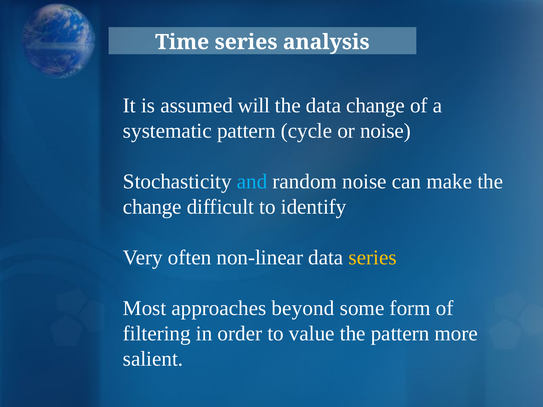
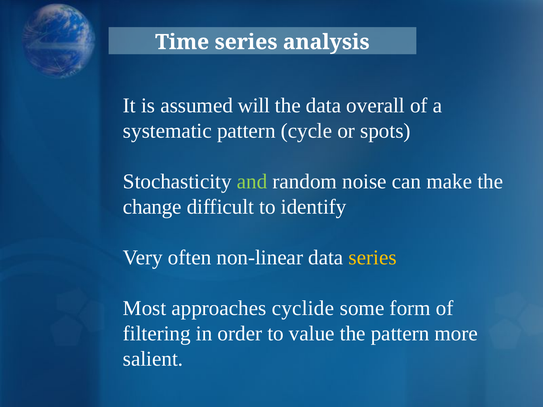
data change: change -> overall (376, 105)
or noise: noise -> spots (385, 131)
and colour: light blue -> light green (252, 181)
beyond: beyond -> cyclide (303, 308)
